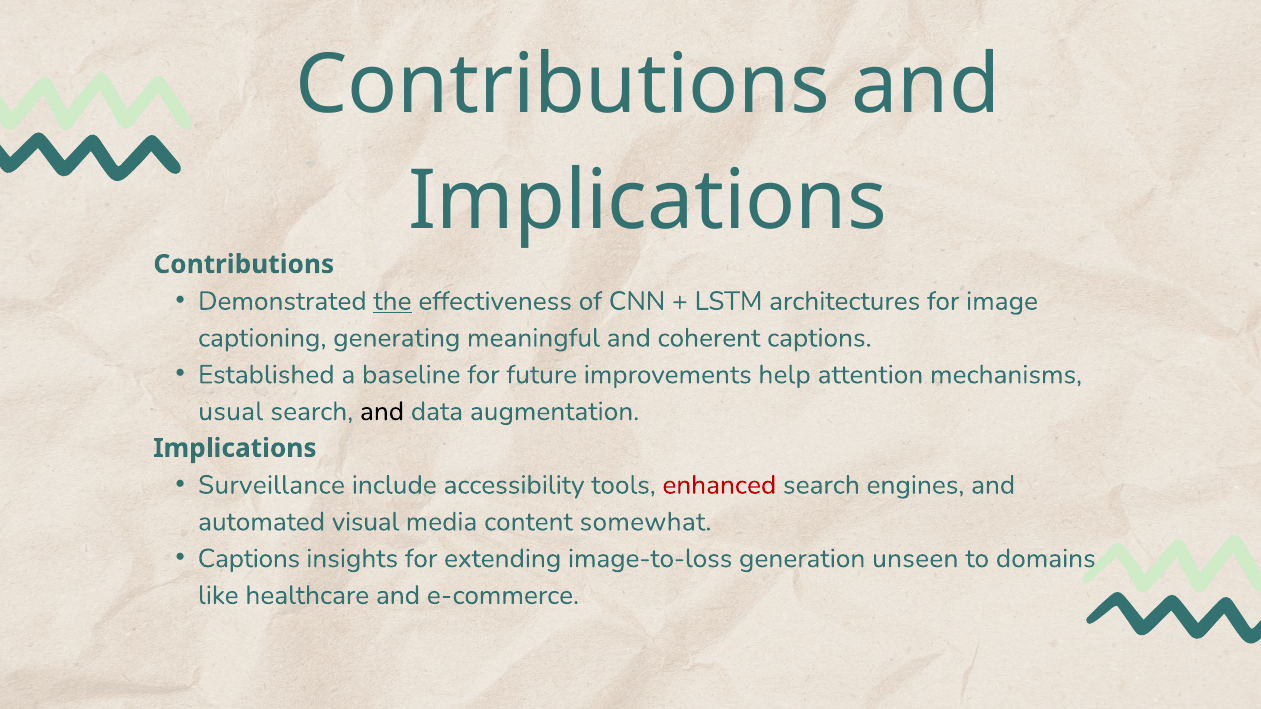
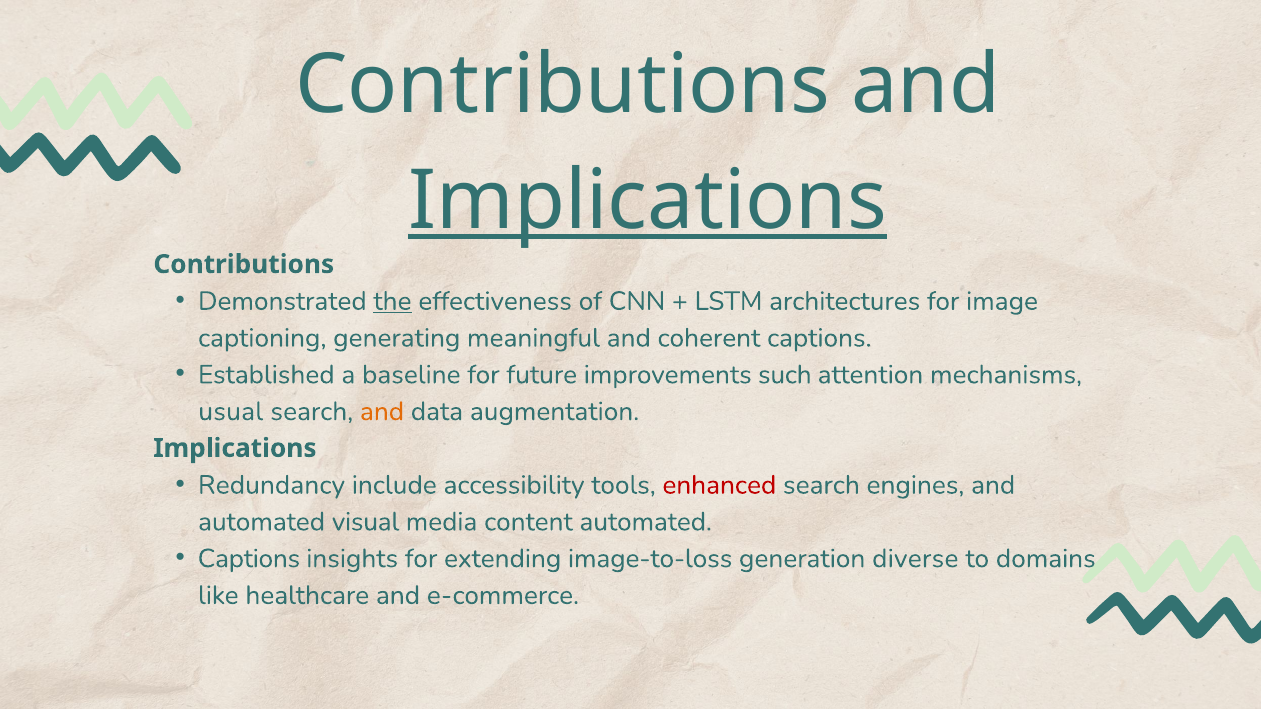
Implications underline: none -> present (648, 201)
help: help -> such (785, 375)
and colour: black -> orange (382, 412)
Surveillance: Surveillance -> Redundancy (272, 485)
content somewhat: somewhat -> automated (646, 522)
unseen: unseen -> diverse (915, 559)
